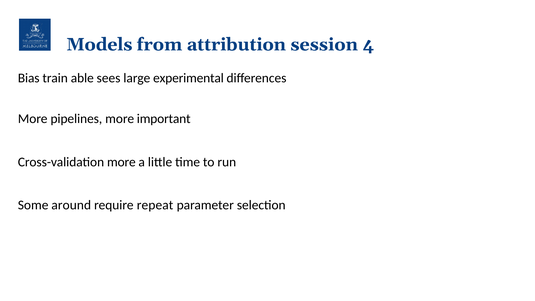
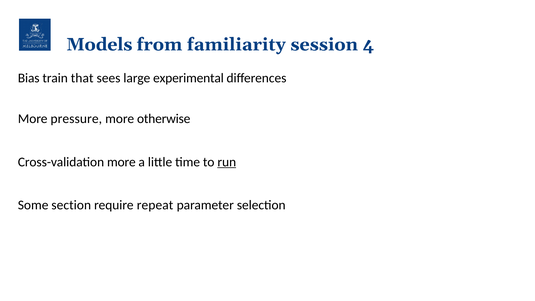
attribution: attribution -> familiarity (236, 45)
able: able -> that (82, 78)
pipelines: pipelines -> pressure (76, 119)
important: important -> otherwise (164, 119)
run underline: none -> present (227, 162)
around: around -> section (71, 205)
